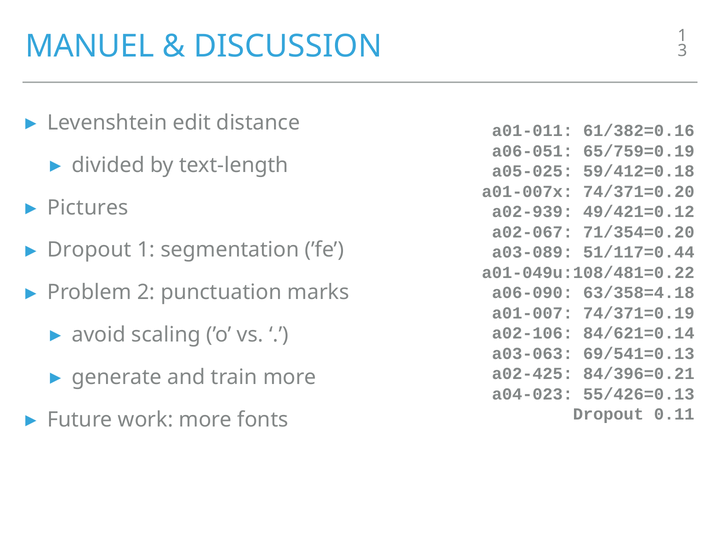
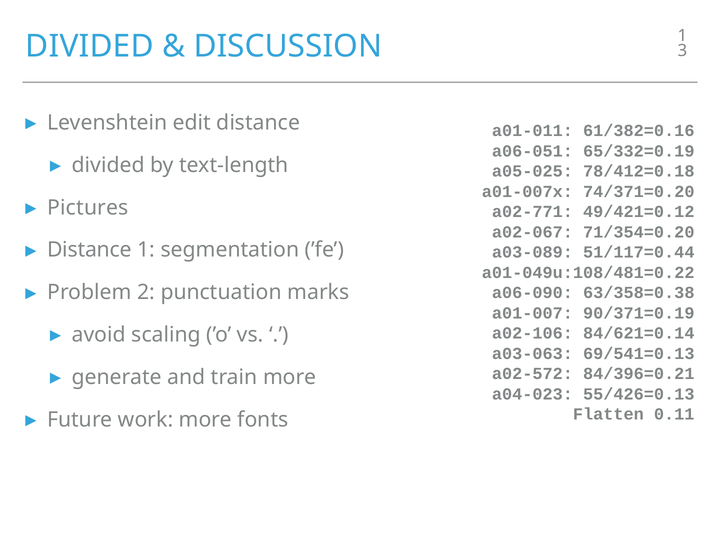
MANUEL: MANUEL -> DIVIDED (90, 46)
65/759=0.19: 65/759=0.19 -> 65/332=0.19 (639, 151)
59/412=0.18: 59/412=0.18 -> 78/412=0.18 (639, 171)
a02-939: a02-939 -> a02-771 (532, 212)
Dropout: Dropout -> Distance (90, 250)
63/358=4.18: 63/358=4.18 -> 63/358=0.38 (639, 293)
74/371=0.19: 74/371=0.19 -> 90/371=0.19 (639, 313)
a02-425: a02-425 -> a02-572 (532, 374)
Dropout: Dropout -> Flatten (608, 414)
